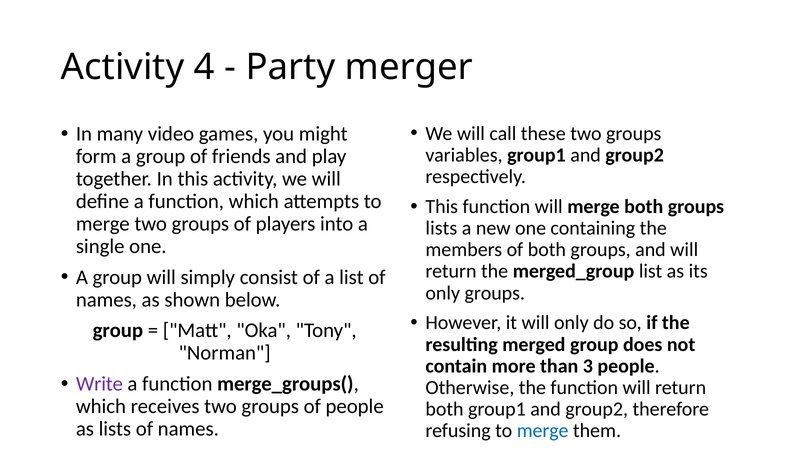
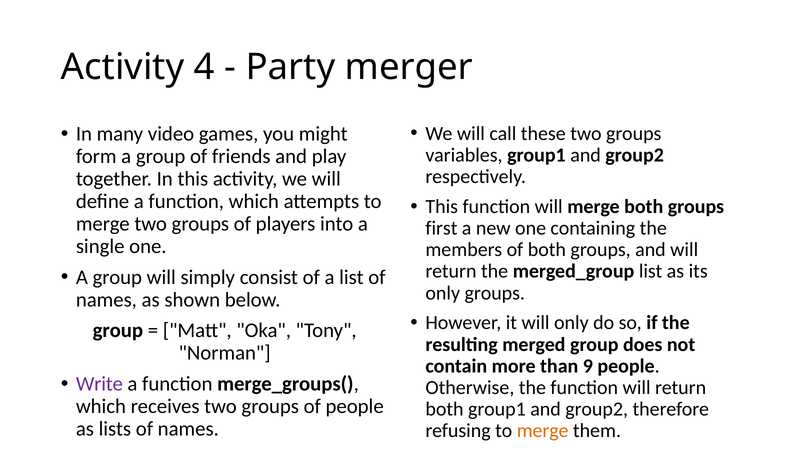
lists: lists -> first (441, 228)
3: 3 -> 9 (588, 366)
merge colour: blue -> orange (543, 430)
